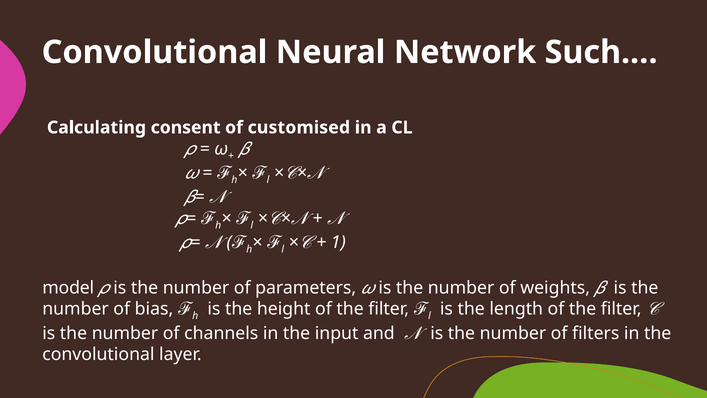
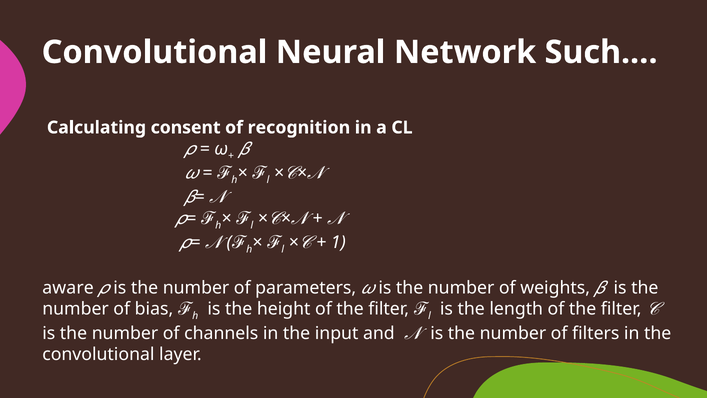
customised: customised -> recognition (299, 127)
model: model -> aware (68, 288)
